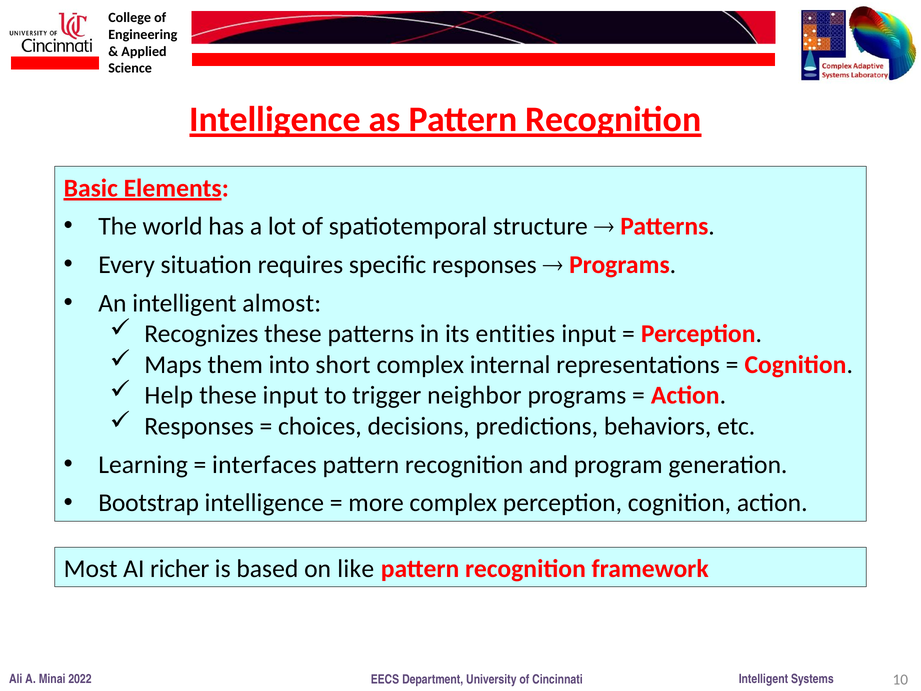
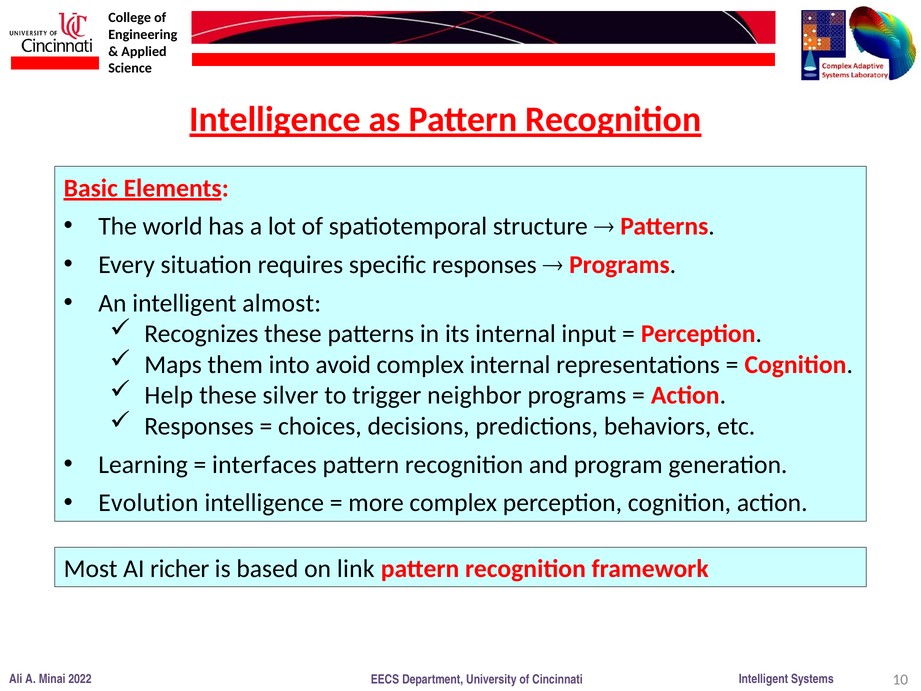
its entities: entities -> internal (515, 334)
short: short -> avoid (343, 365)
these input: input -> silver (291, 395)
Bootstrap: Bootstrap -> Evolution (148, 503)
like: like -> link (356, 569)
